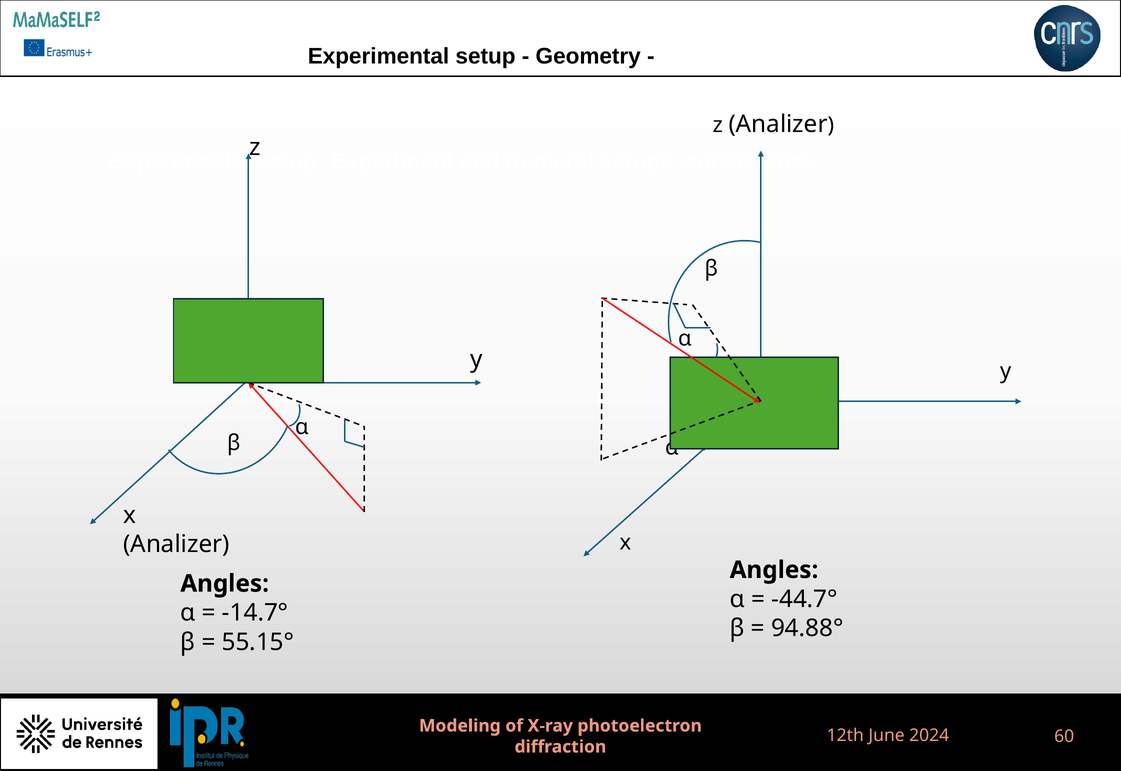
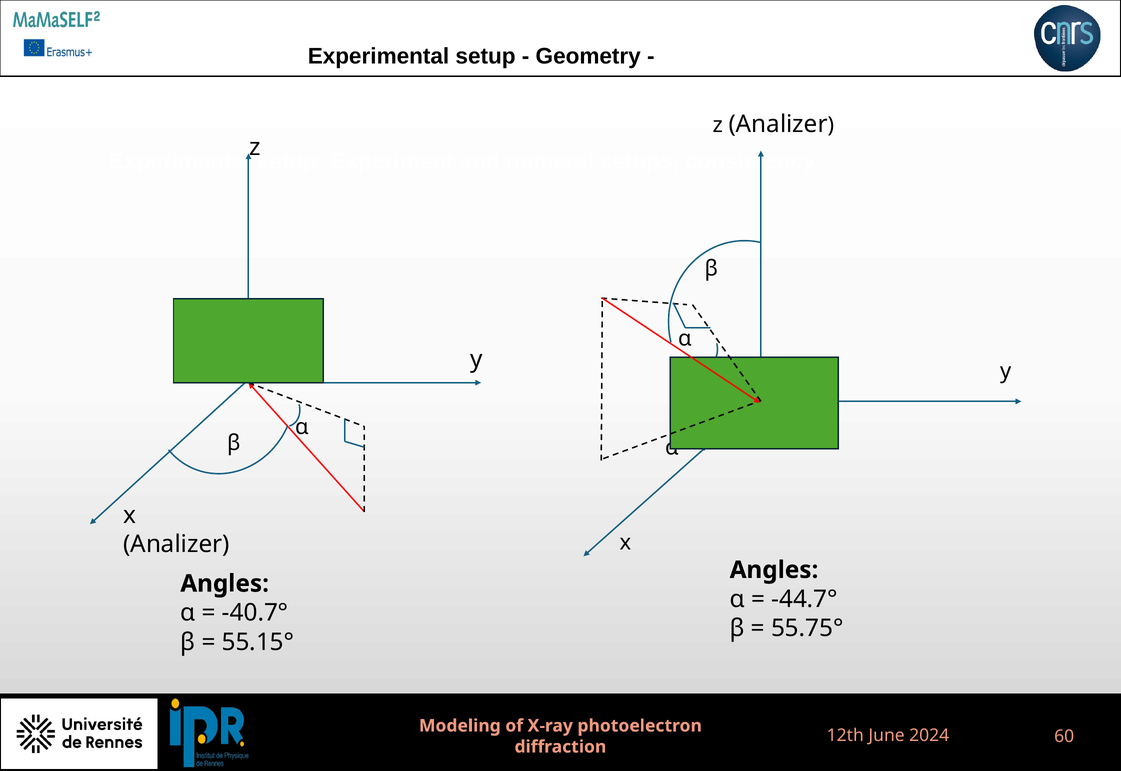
-14.7°: -14.7° -> -40.7° (255, 613)
94.88°: 94.88° -> 55.75° (807, 628)
